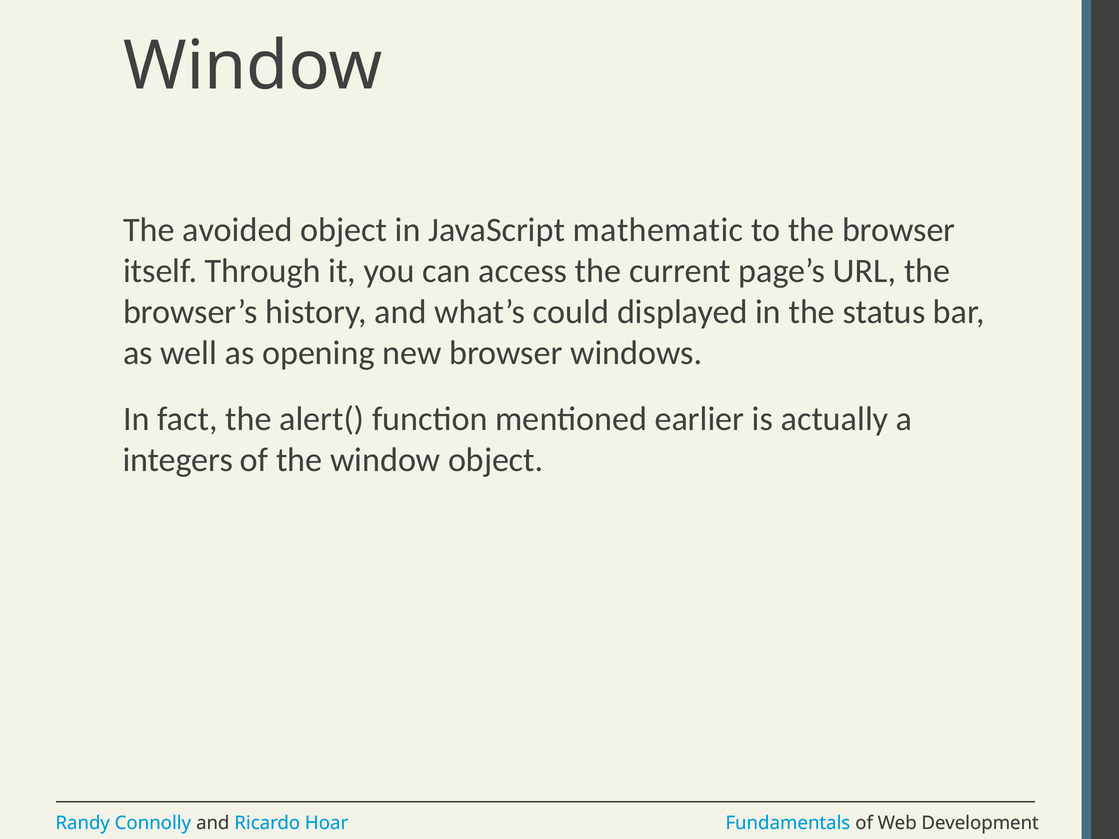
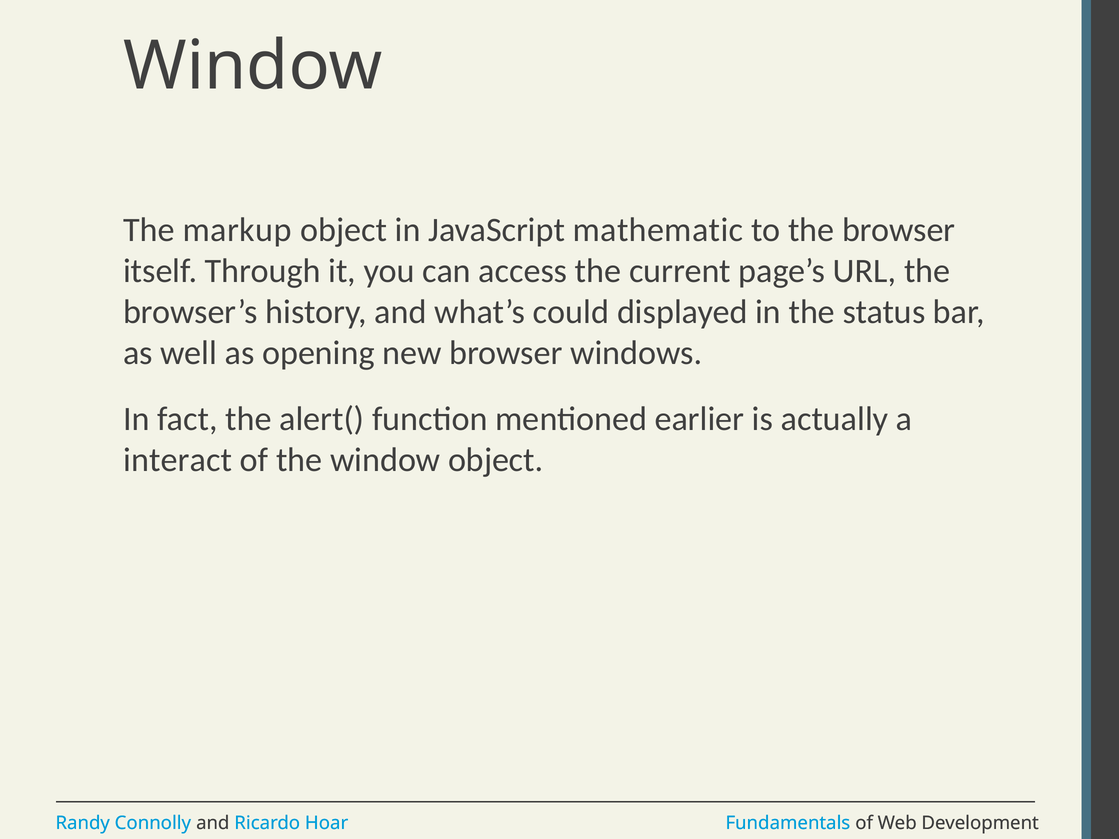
avoided: avoided -> markup (237, 230)
integers: integers -> interact (178, 460)
